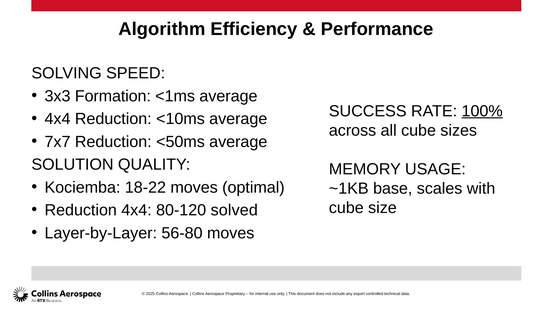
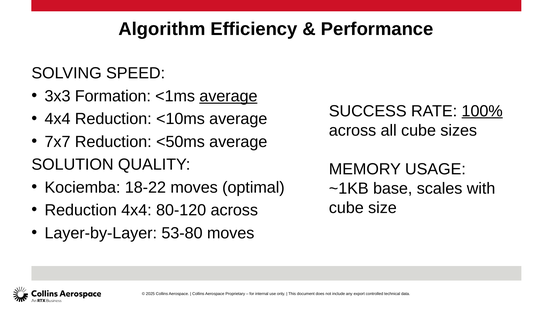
average underline: none -> present (228, 96)
80-120 solved: solved -> across (234, 210)
56-80: 56-80 -> 53-80 (182, 233)
